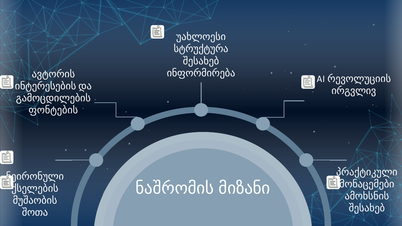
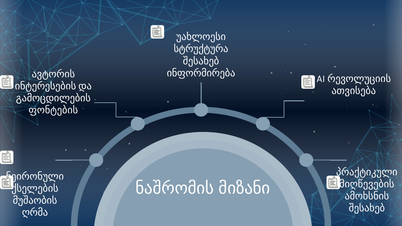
ირგვლივ: ირგვლივ -> ათვისება (354, 91)
მონაცემები: მონაცემები -> მიღწევების (367, 184)
შოთა: შოთა -> ღრმა (35, 213)
